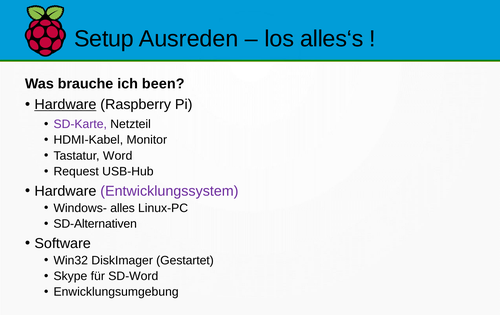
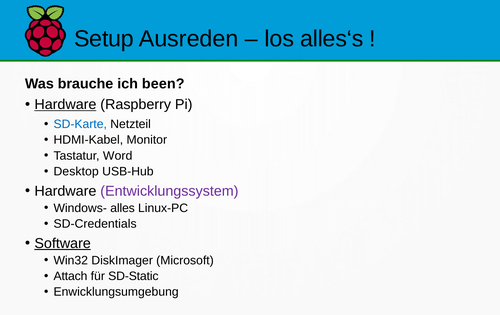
SD-Karte colour: purple -> blue (80, 124)
Request: Request -> Desktop (76, 172)
SD-Alternativen: SD-Alternativen -> SD-Credentials (95, 224)
Software underline: none -> present (63, 243)
Gestartet: Gestartet -> Microsoft (185, 260)
Skype: Skype -> Attach (70, 276)
SD-Word: SD-Word -> SD-Static (133, 276)
